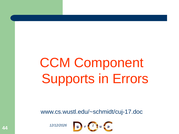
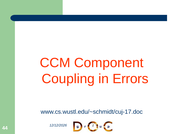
Supports: Supports -> Coupling (68, 79)
